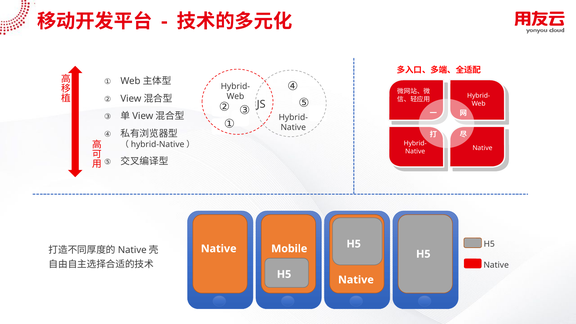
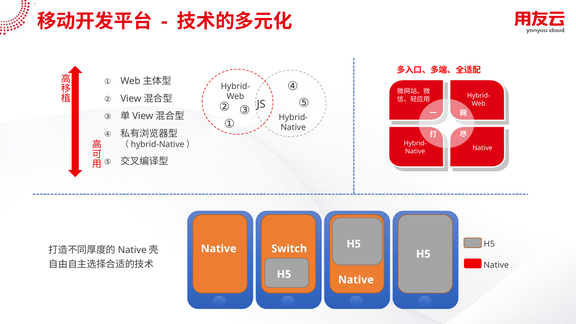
Mobile: Mobile -> Switch (289, 249)
